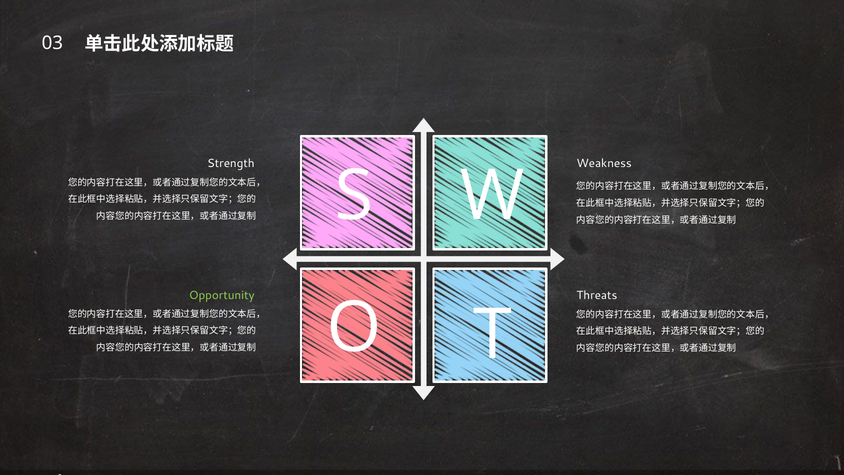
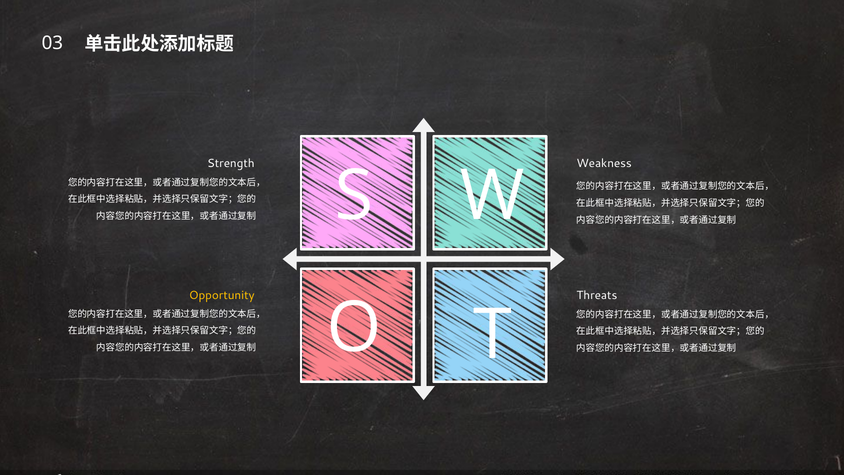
Opportunity colour: light green -> yellow (222, 295)
